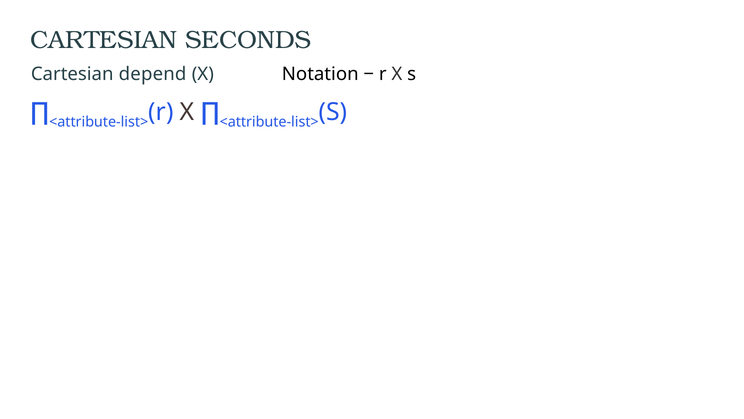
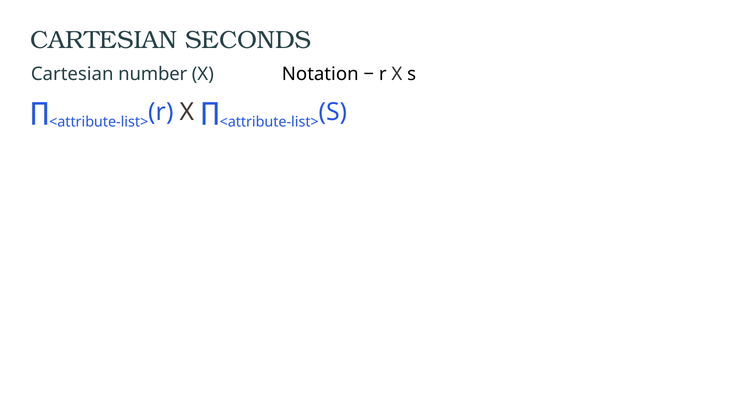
depend: depend -> number (153, 74)
